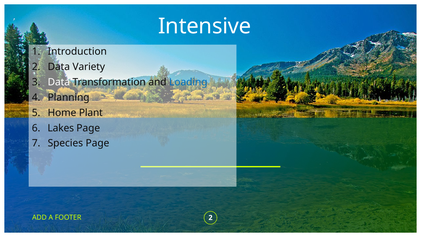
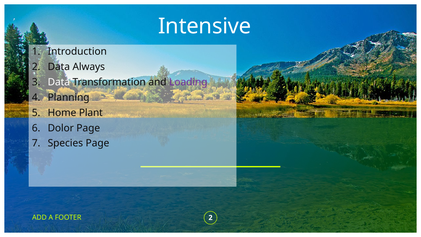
Variety: Variety -> Always (89, 67)
Loading colour: blue -> purple (188, 82)
Lakes: Lakes -> Dolor (61, 128)
